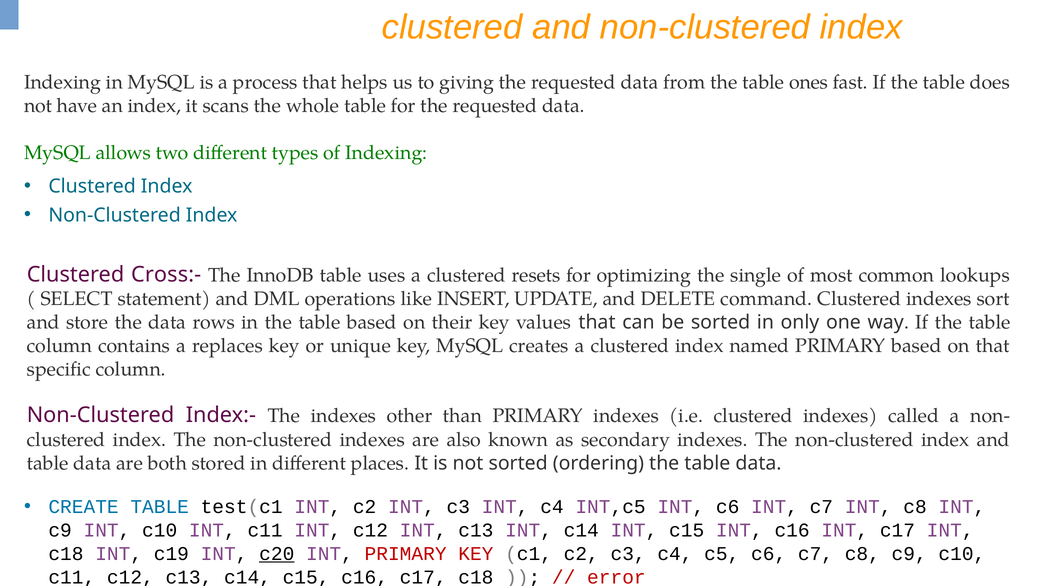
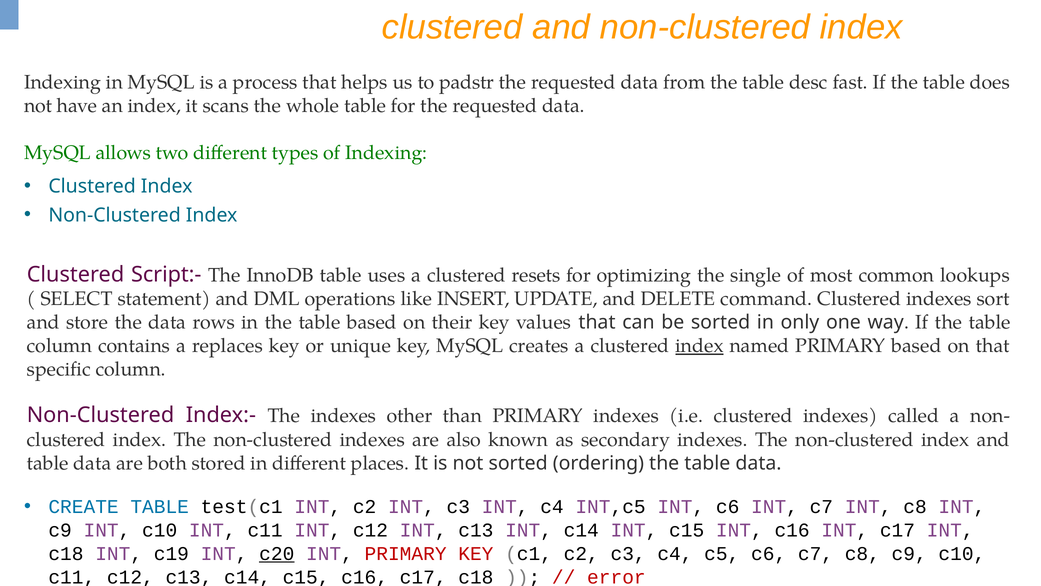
giving: giving -> padstr (467, 82)
ones: ones -> desc (808, 82)
Cross:-: Cross:- -> Script:- (166, 274)
index underline: none -> present (699, 346)
